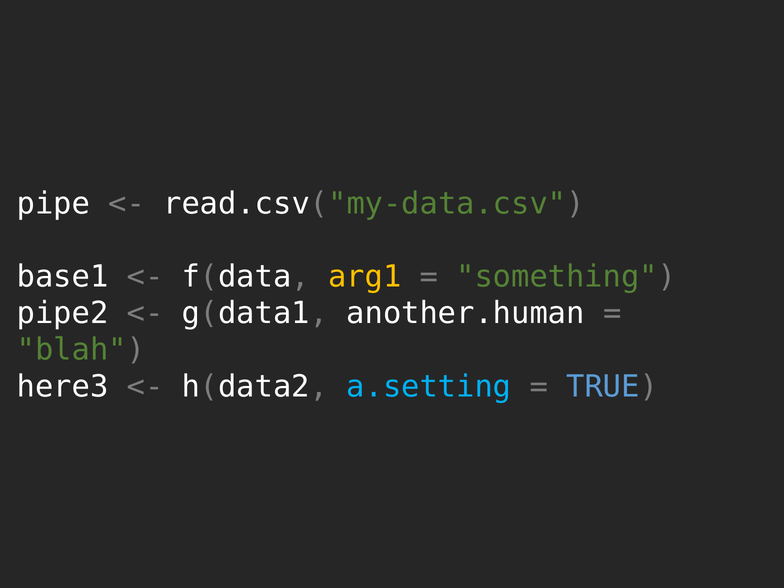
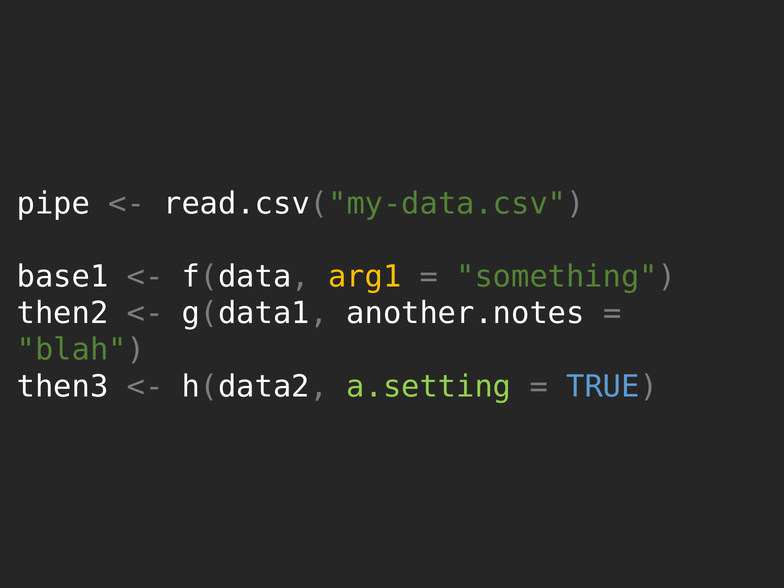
pipe2: pipe2 -> then2 (63, 313)
another.human: another.human -> another.notes (465, 313)
here3: here3 -> then3 (63, 387)
a.setting colour: light blue -> light green (429, 387)
